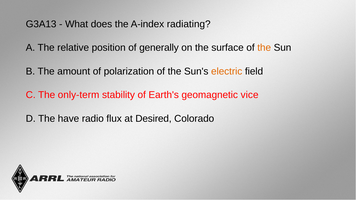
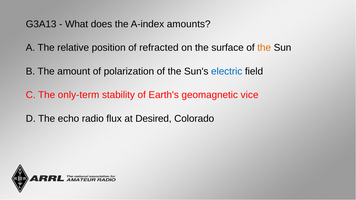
radiating: radiating -> amounts (189, 24)
generally: generally -> refracted (159, 48)
electric colour: orange -> blue (227, 71)
have: have -> echo (68, 119)
